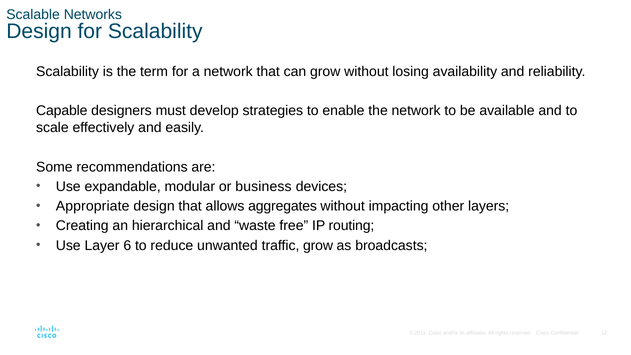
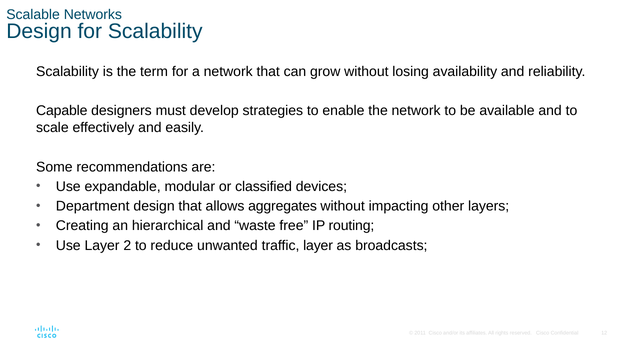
business: business -> classified (264, 187)
Appropriate: Appropriate -> Department (93, 206)
6: 6 -> 2 (127, 245)
traffic grow: grow -> layer (318, 245)
